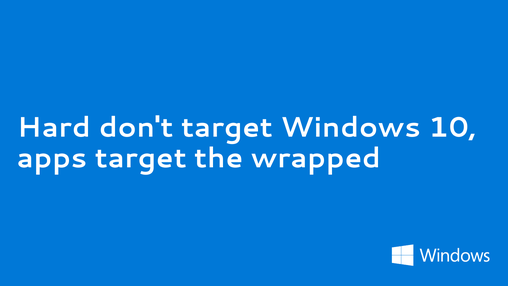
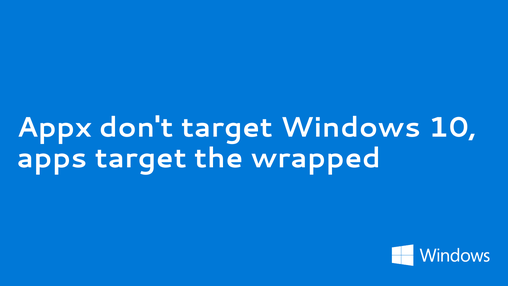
Hard: Hard -> Appx (54, 127)
